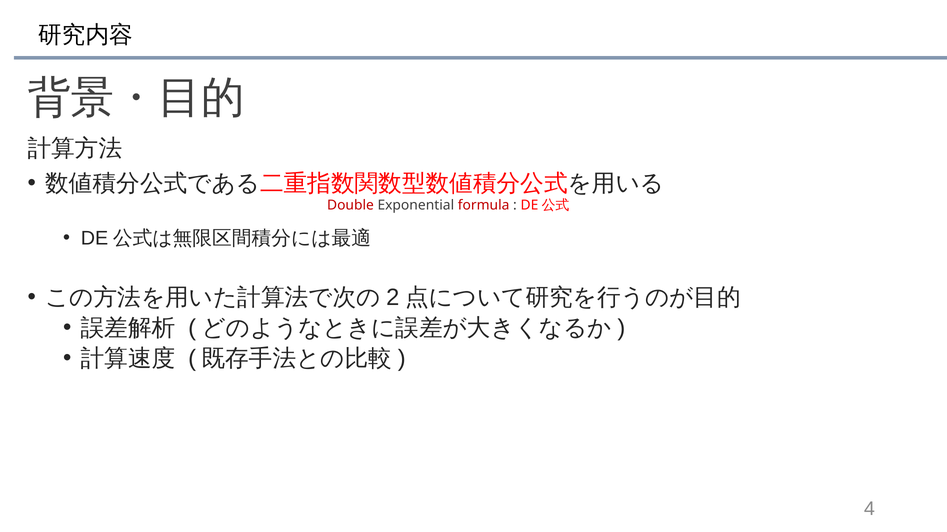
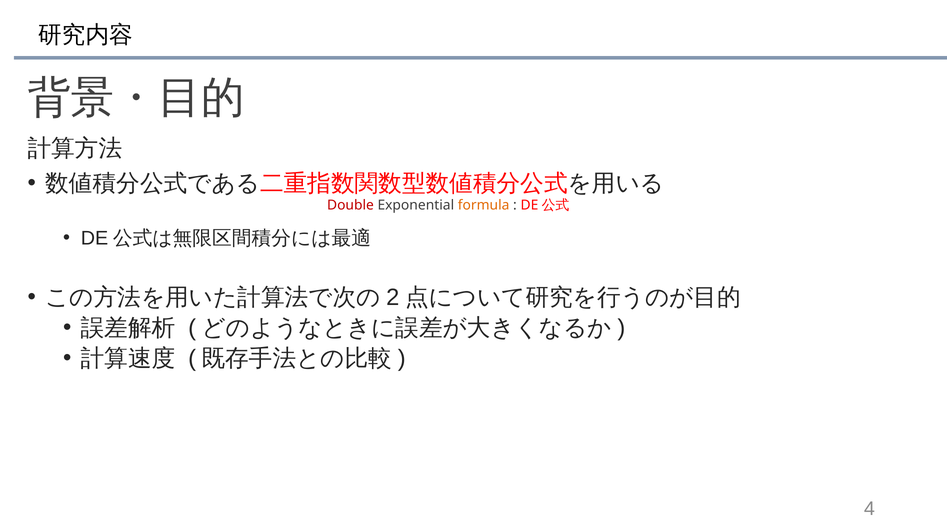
formula colour: red -> orange (484, 206)
